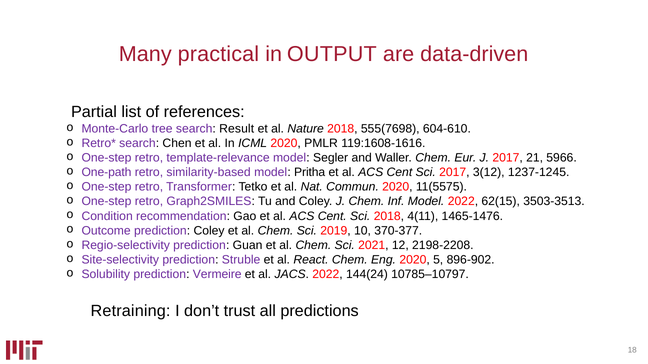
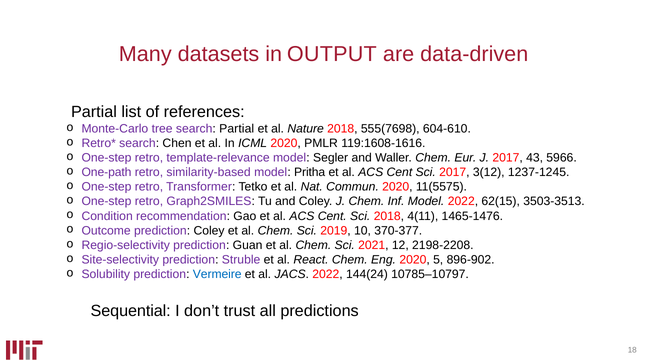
practical: practical -> datasets (218, 54)
search Result: Result -> Partial (237, 129)
21: 21 -> 43 (535, 158)
Vermeire colour: purple -> blue (217, 275)
Retraining: Retraining -> Sequential (131, 311)
